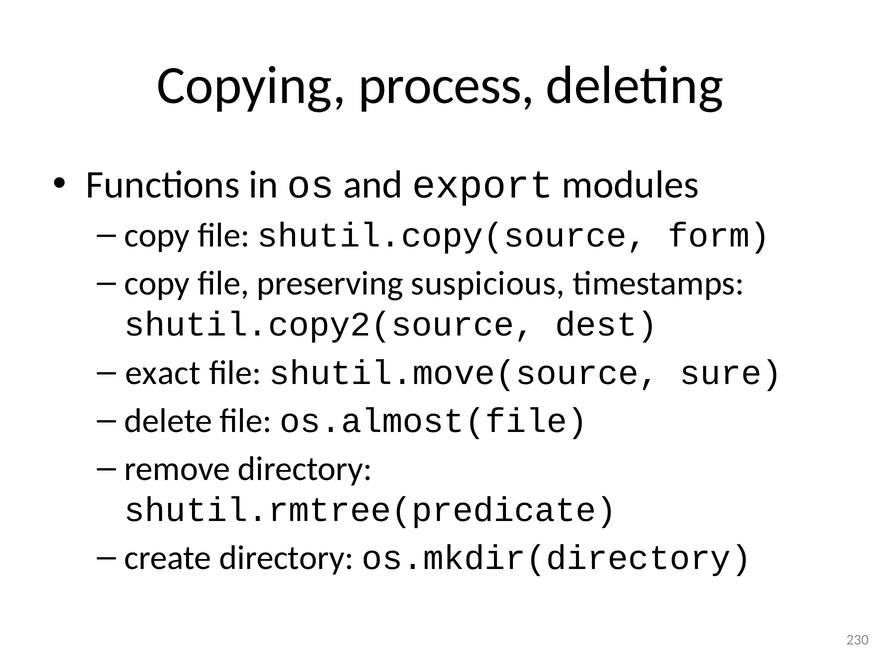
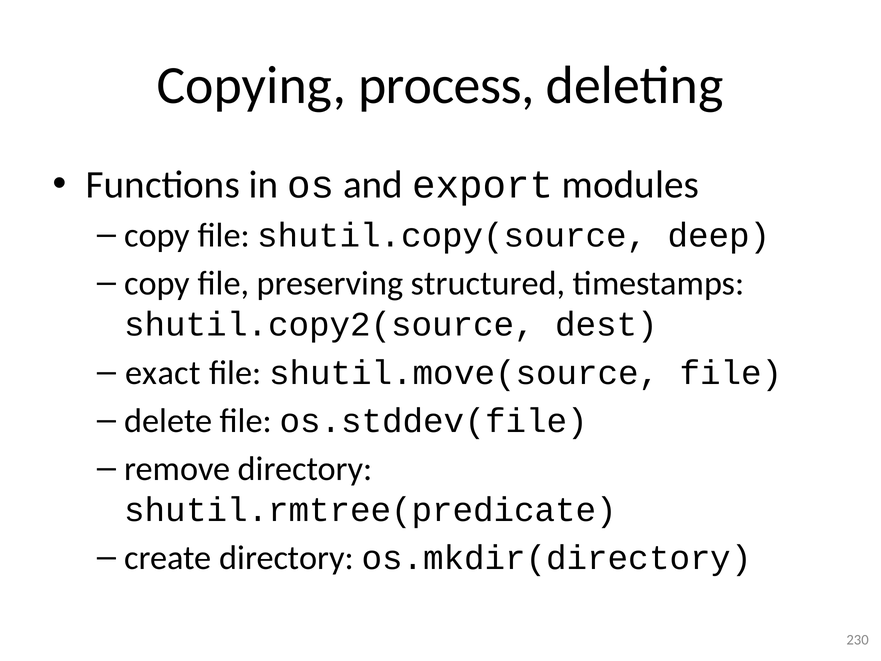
form: form -> deep (719, 235)
suspicious: suspicious -> structured (488, 283)
shutil.move(source sure: sure -> file (731, 373)
os.almost(file: os.almost(file -> os.stddev(file (434, 421)
